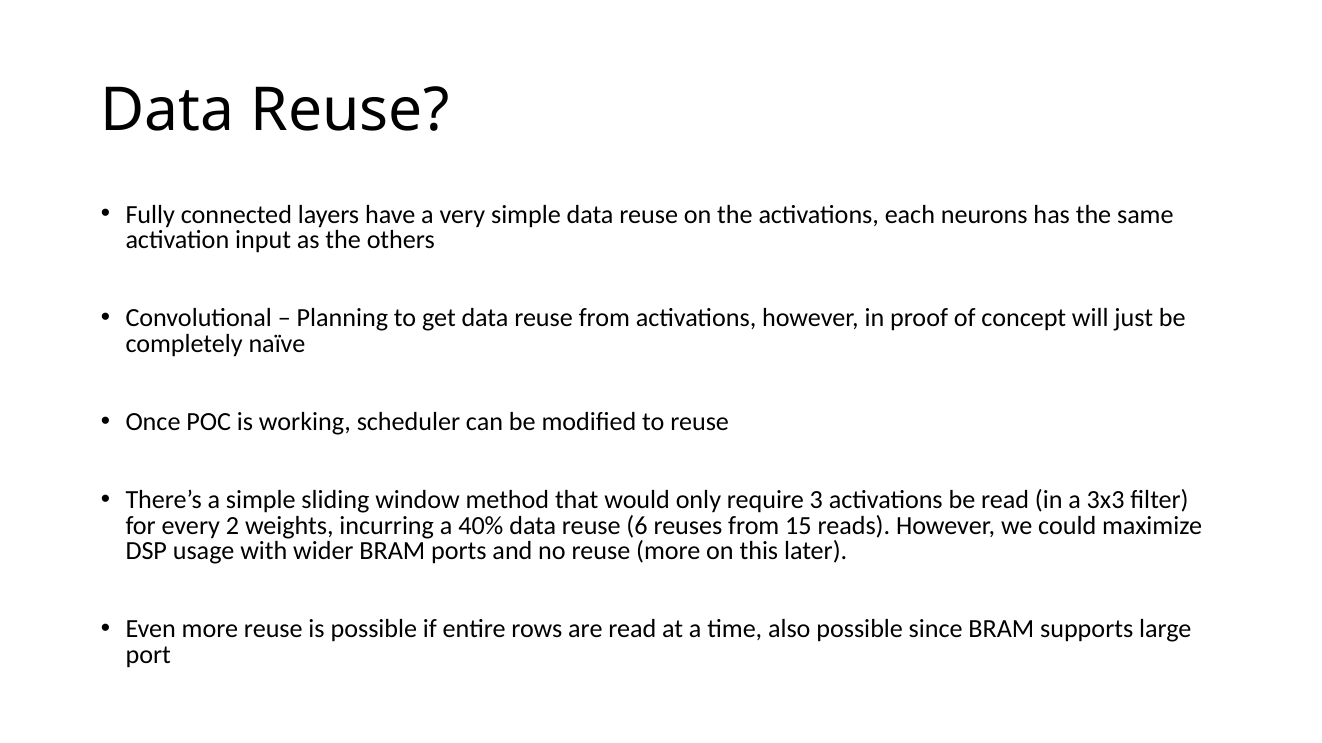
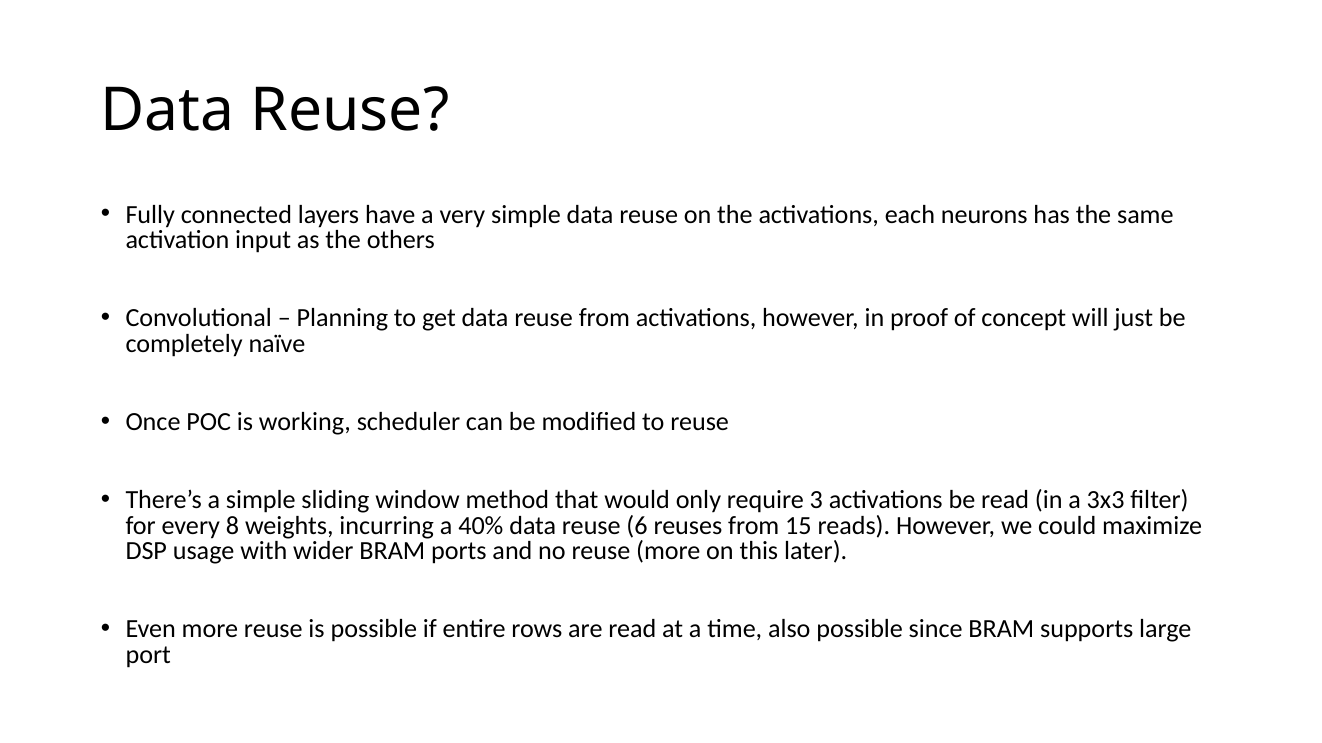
2: 2 -> 8 (233, 526)
